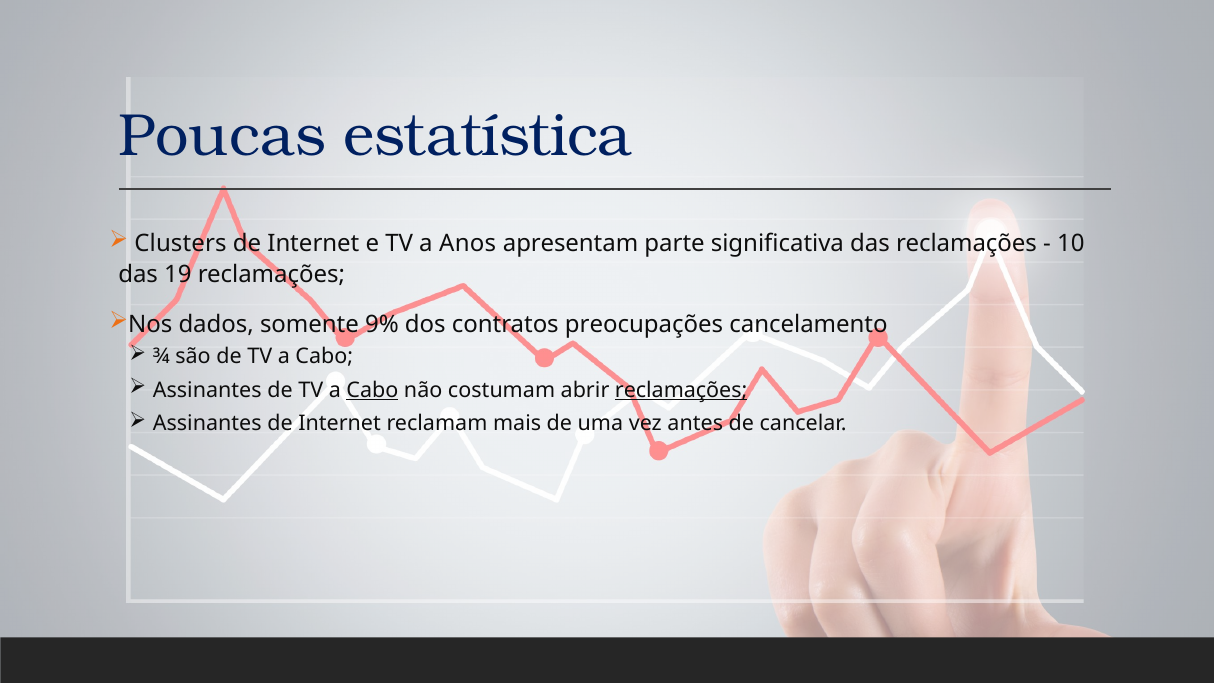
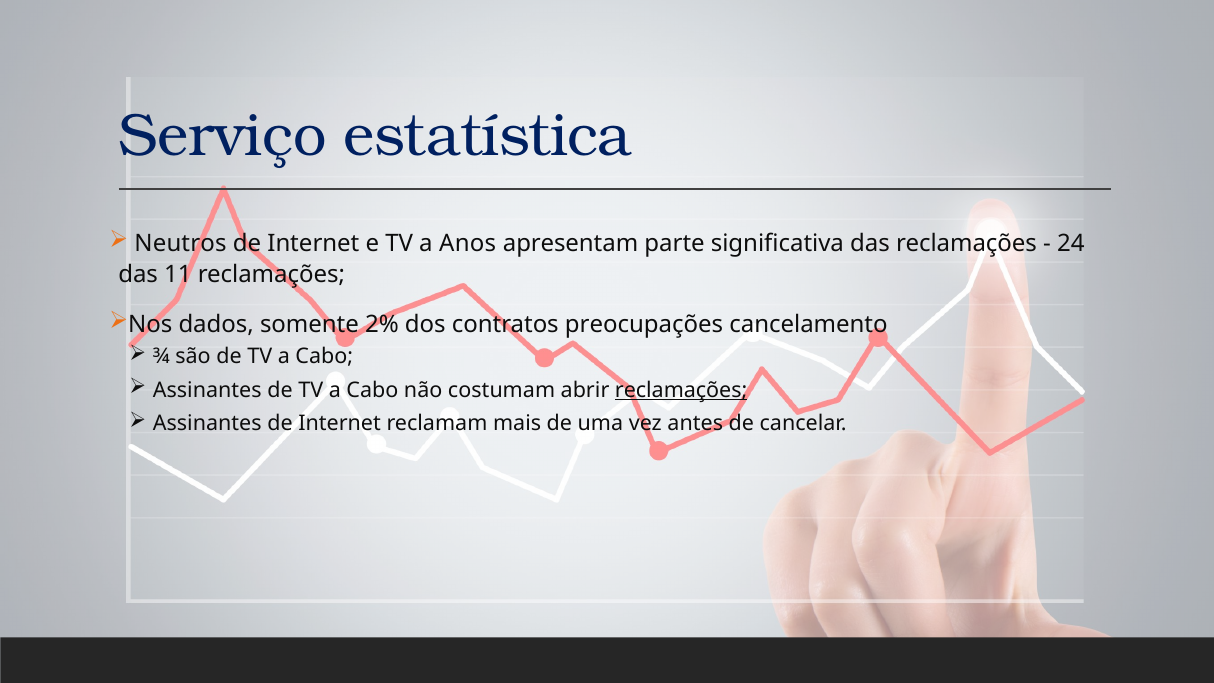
Poucas: Poucas -> Serviço (222, 136)
Clusters: Clusters -> Neutros (180, 243)
10: 10 -> 24 (1071, 243)
19: 19 -> 11 (178, 275)
9%: 9% -> 2% (382, 324)
Cabo underline: present -> none (372, 390)
